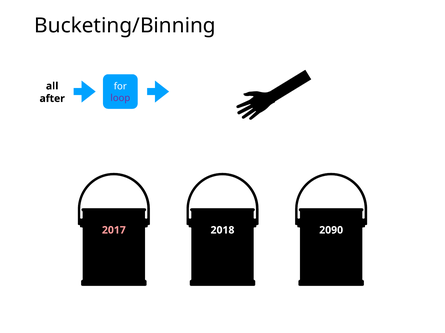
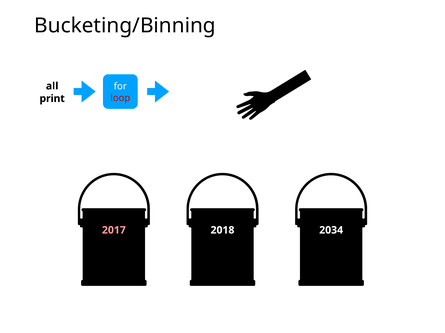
loop colour: purple -> red (120, 98)
after: after -> print (52, 99)
2090: 2090 -> 2034 (331, 231)
